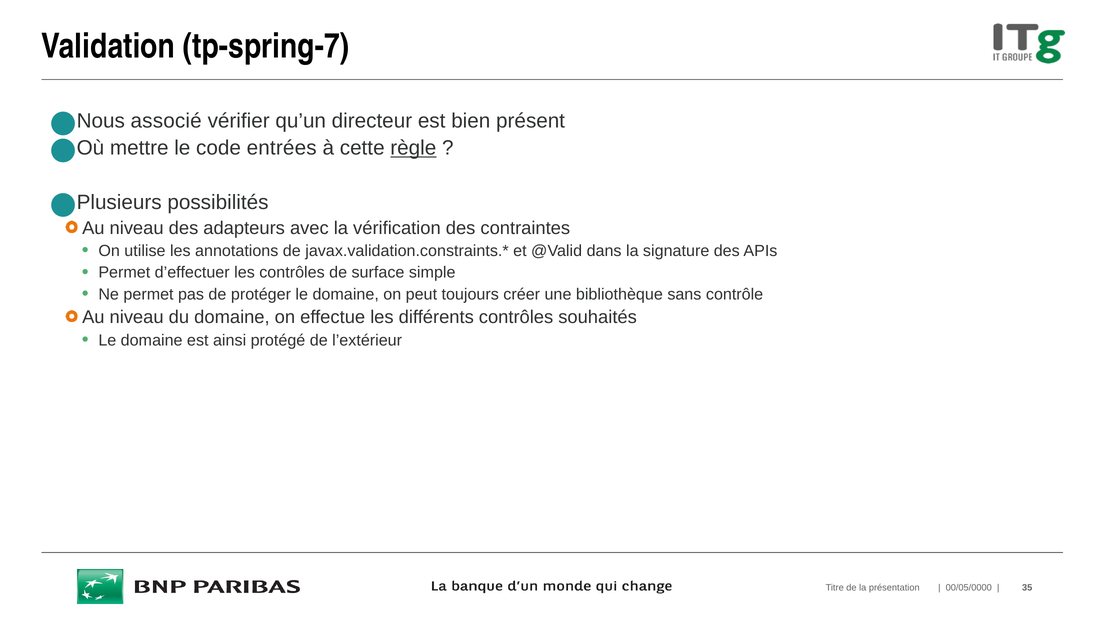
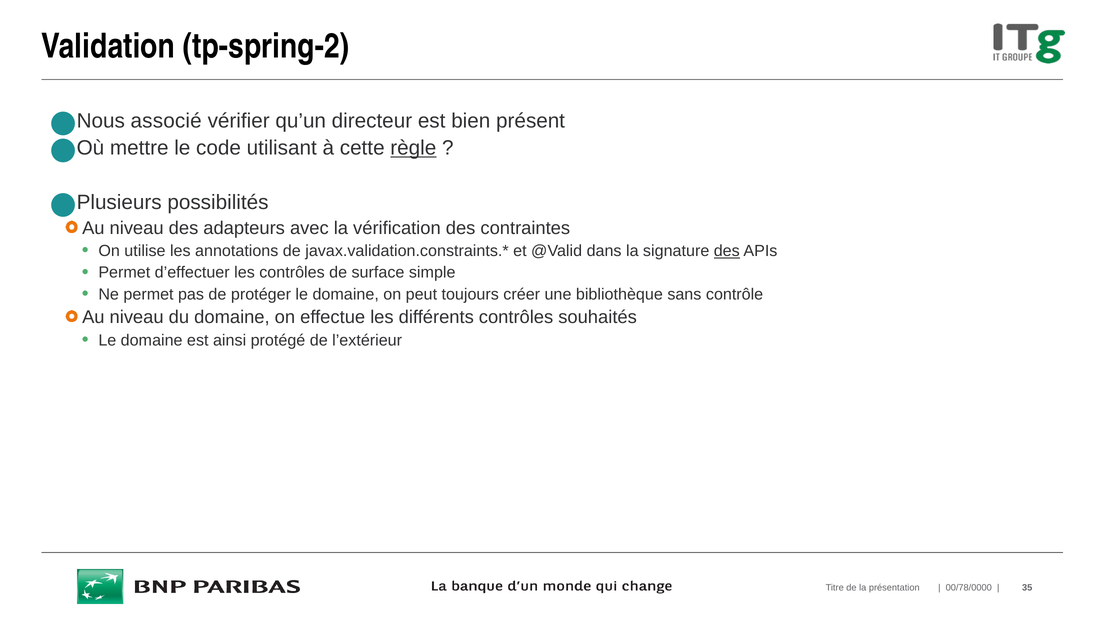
tp-spring-7: tp-spring-7 -> tp-spring-2 (266, 47)
entrées: entrées -> utilisant (282, 148)
des underline: none -> present (727, 251)
00/05/0000: 00/05/0000 -> 00/78/0000 (969, 588)
